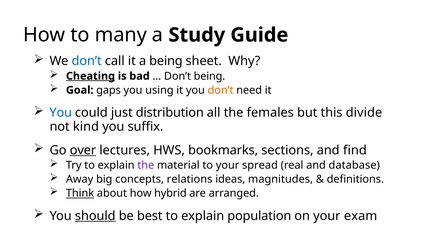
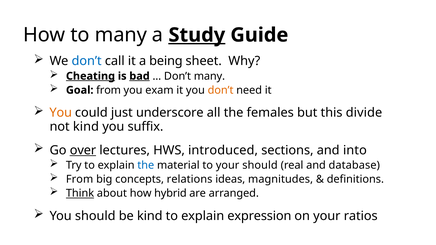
Study underline: none -> present (197, 35)
bad underline: none -> present (140, 76)
Don’t being: being -> many (209, 76)
Goal gaps: gaps -> from (109, 90)
using: using -> exam (159, 90)
You colour: blue -> orange (61, 113)
distribution: distribution -> underscore (170, 113)
bookmarks: bookmarks -> introduced (223, 150)
find: find -> into (355, 150)
the colour: purple -> blue (146, 165)
your spread: spread -> should (260, 165)
Away: Away -> From (80, 179)
should underline: present -> none (95, 216)
be best: best -> kind (150, 216)
population: population -> expression (259, 216)
exam: exam -> ratios (361, 216)
